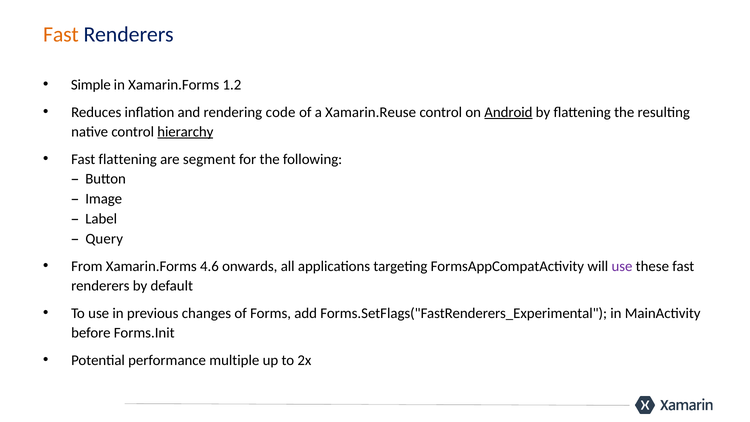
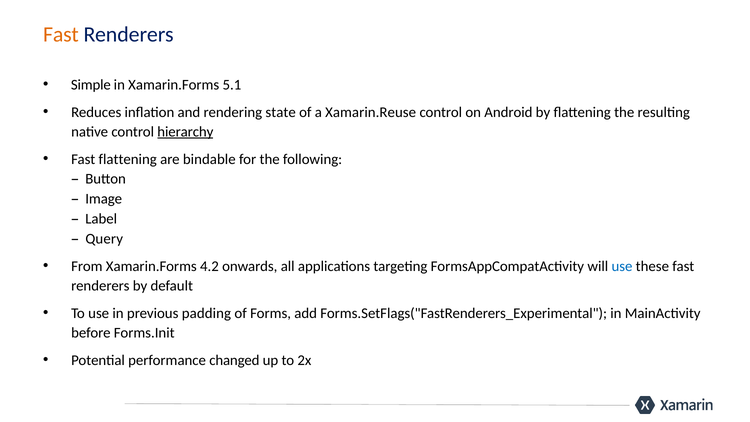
1.2: 1.2 -> 5.1 (232, 85)
code: code -> state (281, 112)
Android underline: present -> none (508, 112)
segment: segment -> bindable (209, 159)
4.6: 4.6 -> 4.2 (209, 266)
use colour: purple -> blue (622, 266)
changes: changes -> padding (206, 313)
multiple: multiple -> changed (234, 360)
